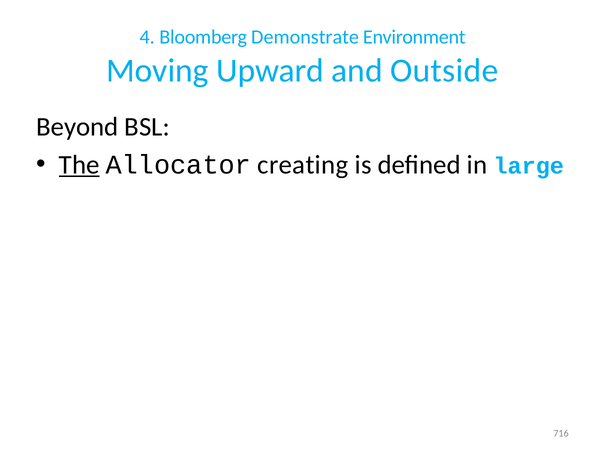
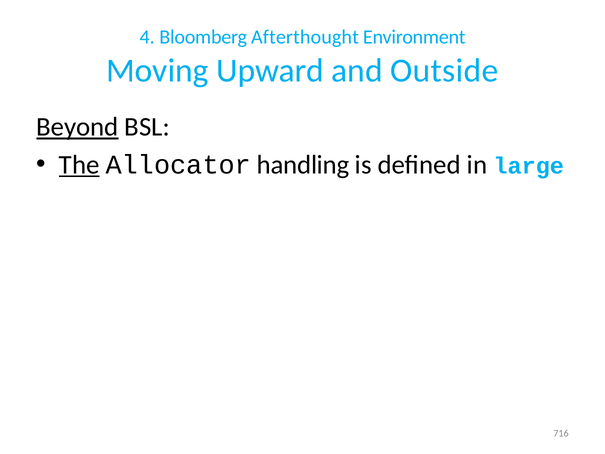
Demonstrate: Demonstrate -> Afterthought (305, 37)
Beyond underline: none -> present (77, 127)
creating: creating -> handling (303, 165)
